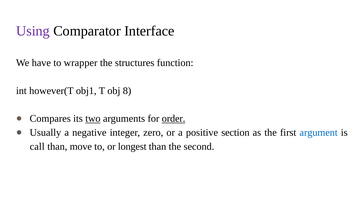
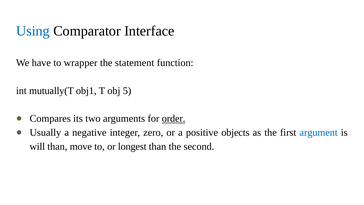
Using colour: purple -> blue (33, 31)
structures: structures -> statement (135, 63)
however(T: however(T -> mutually(T (51, 91)
8: 8 -> 5 (127, 91)
two underline: present -> none (93, 119)
section: section -> objects (235, 132)
call: call -> will (37, 146)
